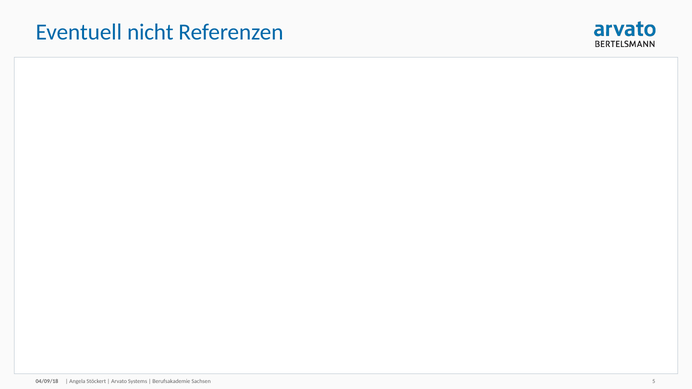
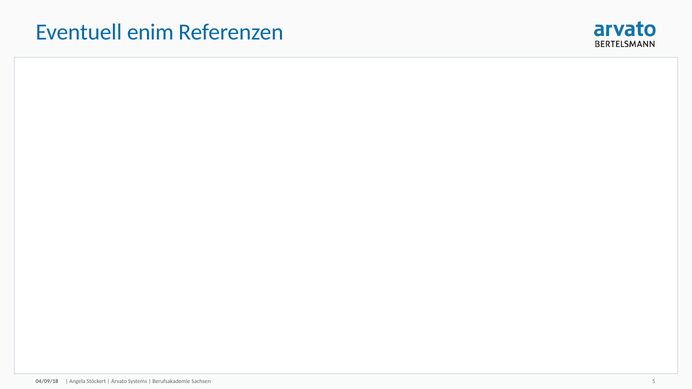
nicht: nicht -> enim (150, 32)
